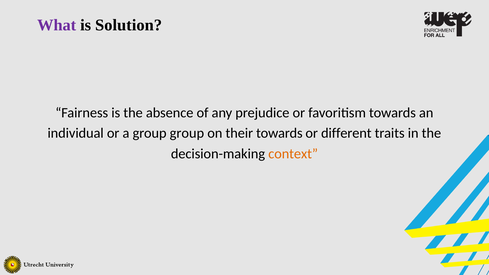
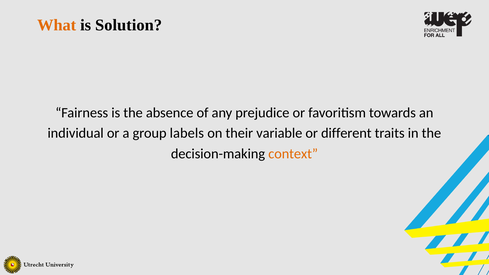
What colour: purple -> orange (57, 25)
group group: group -> labels (187, 133)
their towards: towards -> variable (279, 133)
